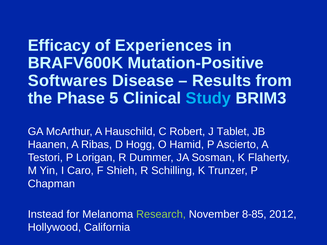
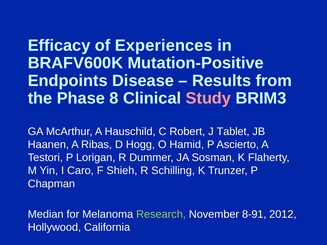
Softwares: Softwares -> Endpoints (68, 81)
5: 5 -> 8 (114, 98)
Study colour: light blue -> pink (208, 98)
Instead: Instead -> Median (46, 214)
8-85: 8-85 -> 8-91 (254, 214)
